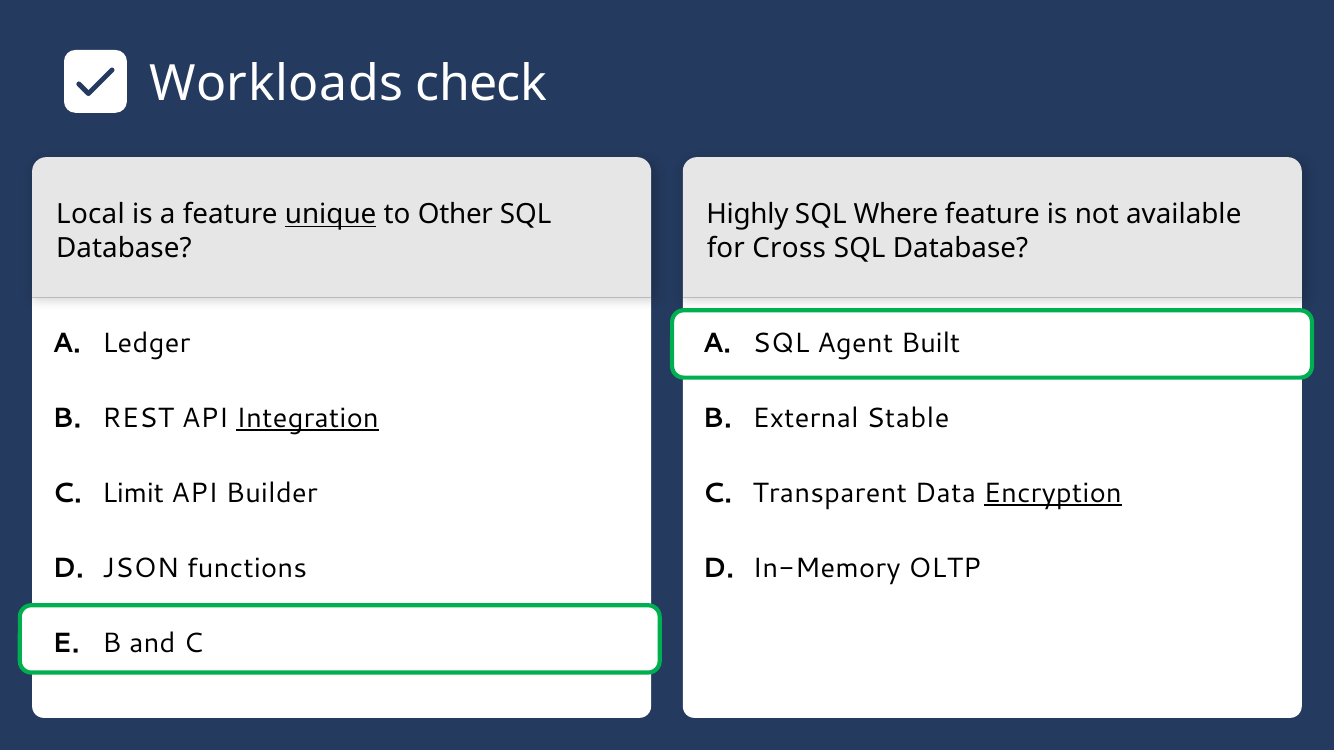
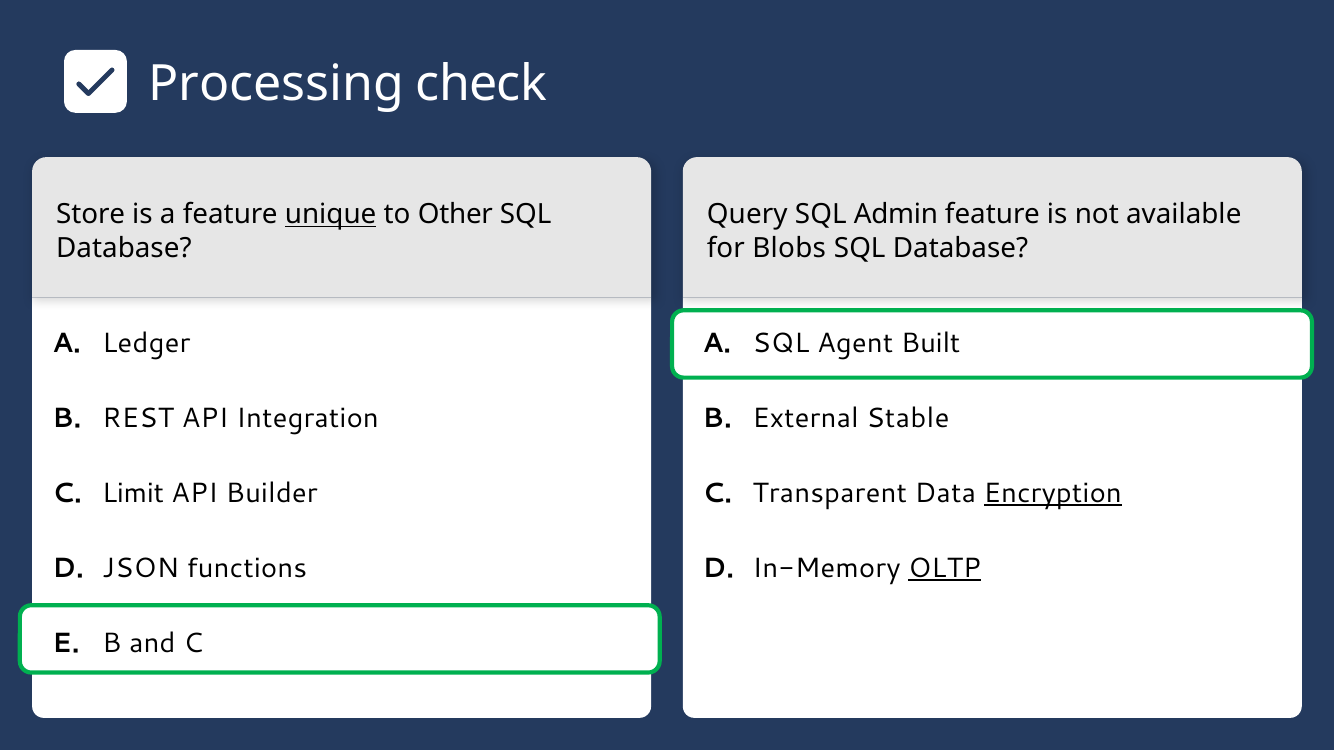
Workloads: Workloads -> Processing (277, 84)
Local: Local -> Store (91, 215)
Highly: Highly -> Query (747, 215)
Where: Where -> Admin (896, 215)
Cross: Cross -> Blobs (789, 248)
Integration underline: present -> none (308, 418)
OLTP underline: none -> present (945, 568)
